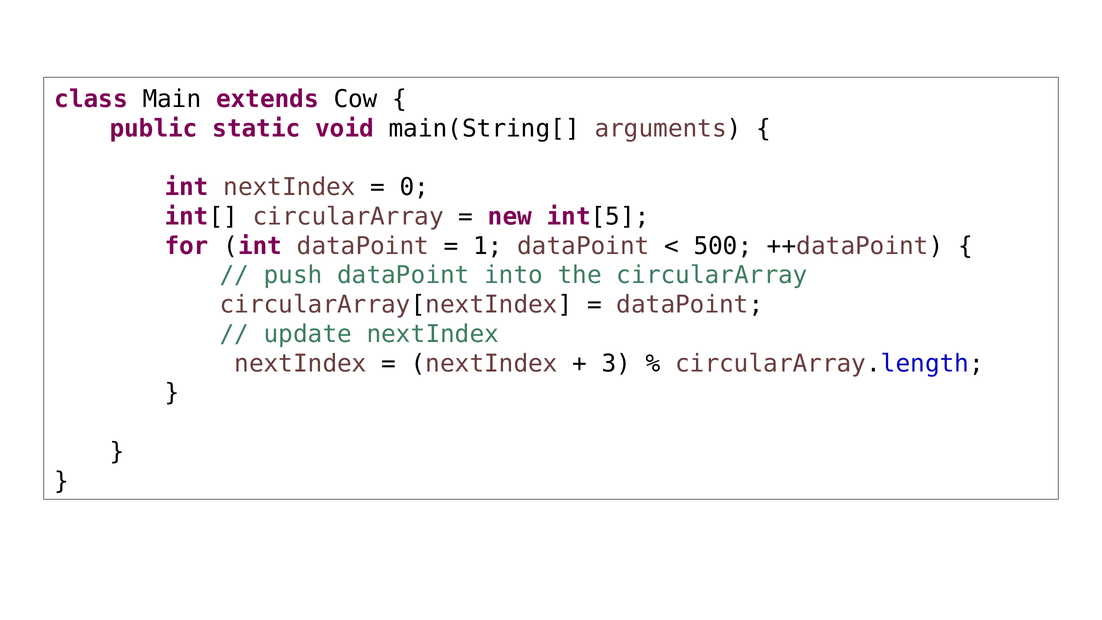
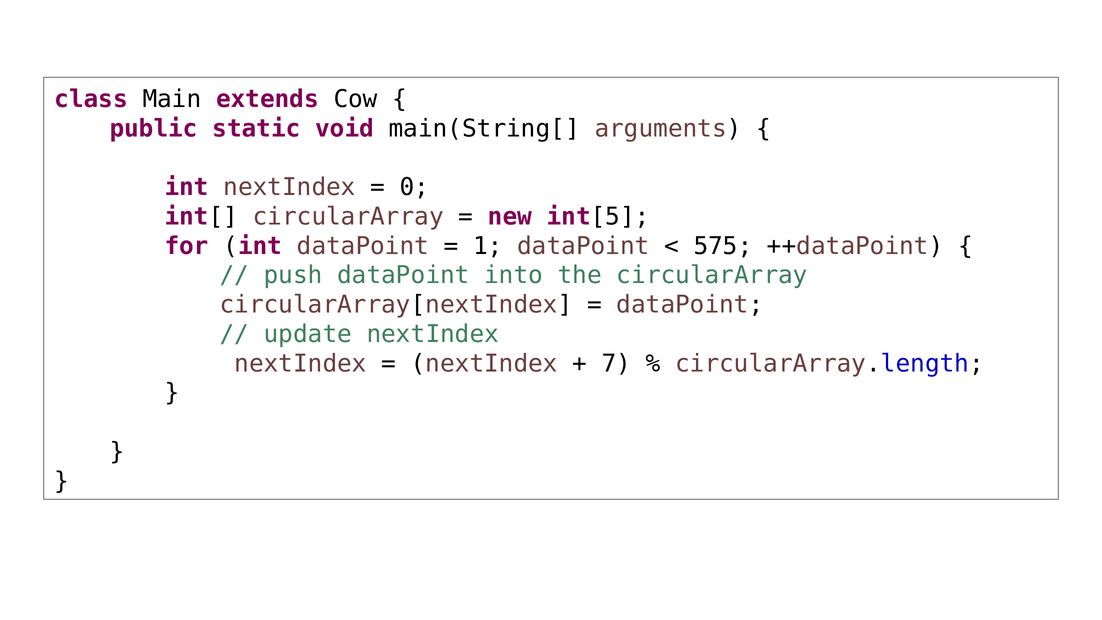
500: 500 -> 575 (723, 246)
3: 3 -> 7 (616, 363)
